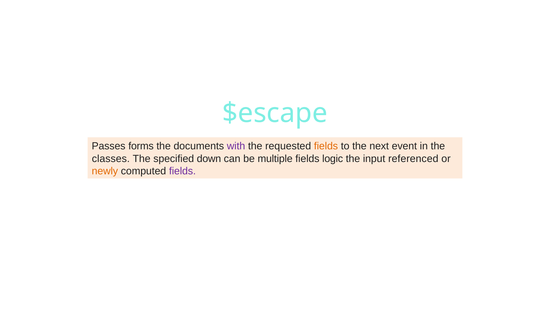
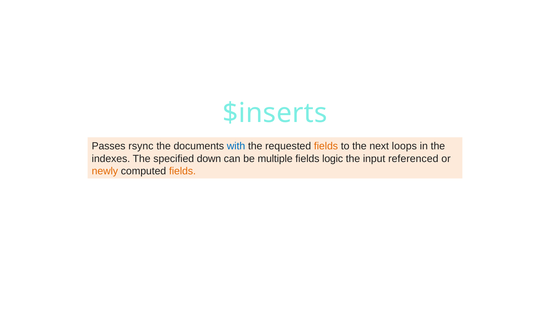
$escape: $escape -> $inserts (275, 113)
forms: forms -> rsync (141, 146)
with colour: purple -> blue (236, 146)
event: event -> loops (404, 146)
classes: classes -> indexes (111, 159)
fields colour: purple -> orange (182, 171)
